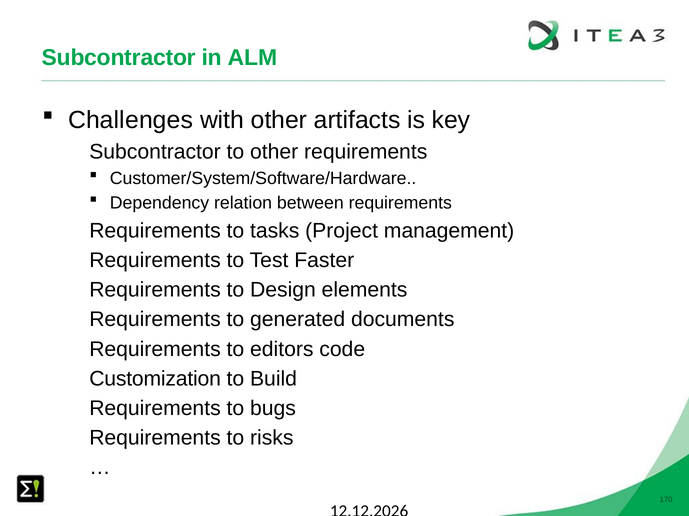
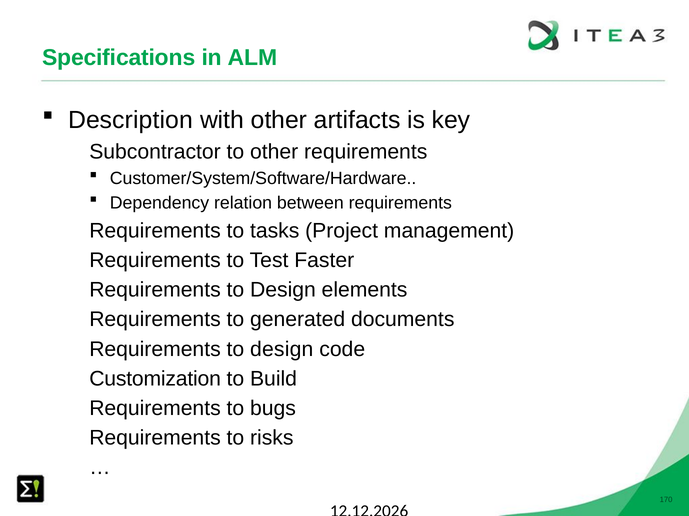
Subcontractor: Subcontractor -> Specifications (119, 58)
Challenges: Challenges -> Description (131, 120)
editors: editors -> design (282, 350)
